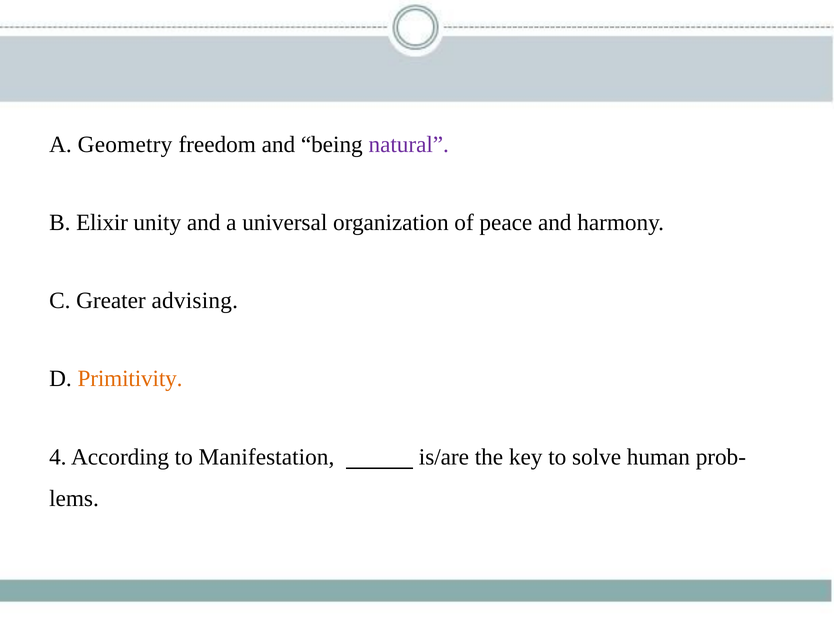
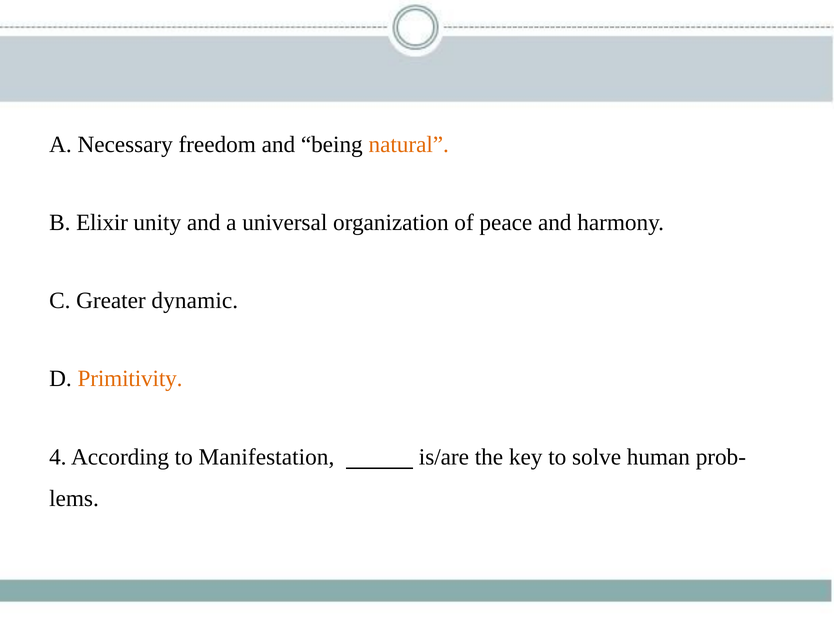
Geometry: Geometry -> Necessary (125, 144)
natural colour: purple -> orange (409, 144)
advising: advising -> dynamic (195, 301)
